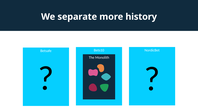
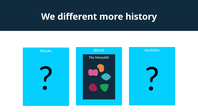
separate: separate -> different (77, 17)
